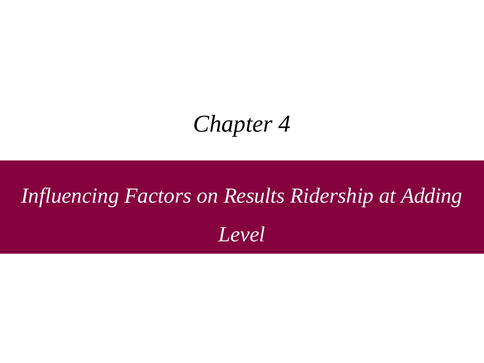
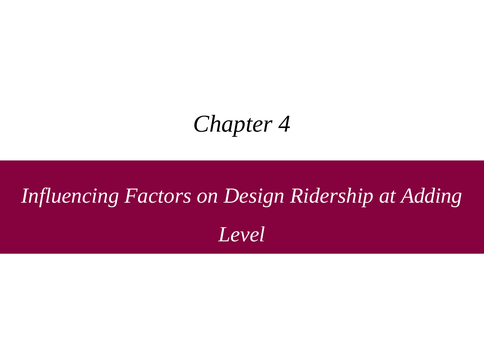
Results: Results -> Design (254, 196)
